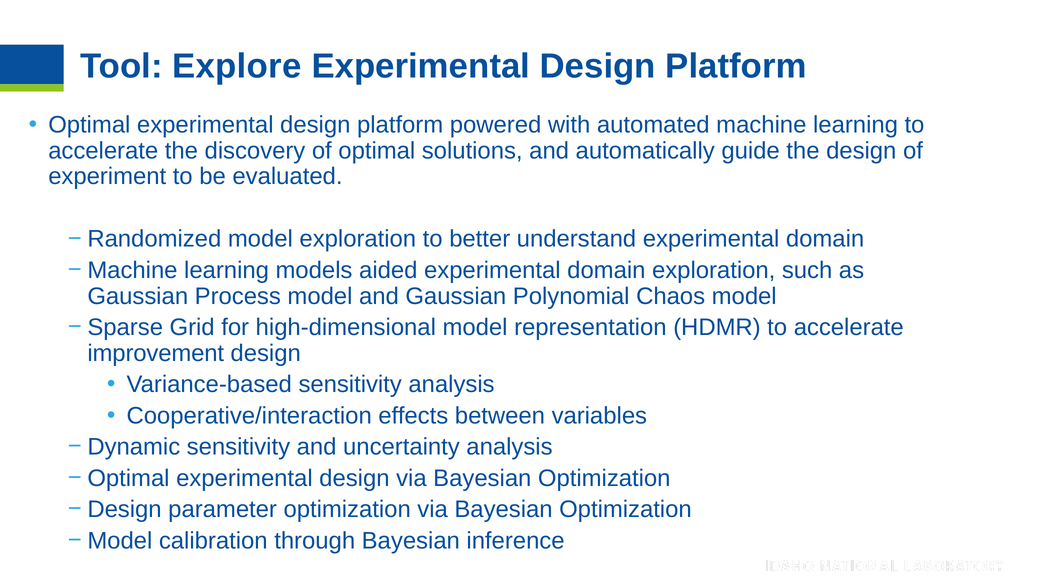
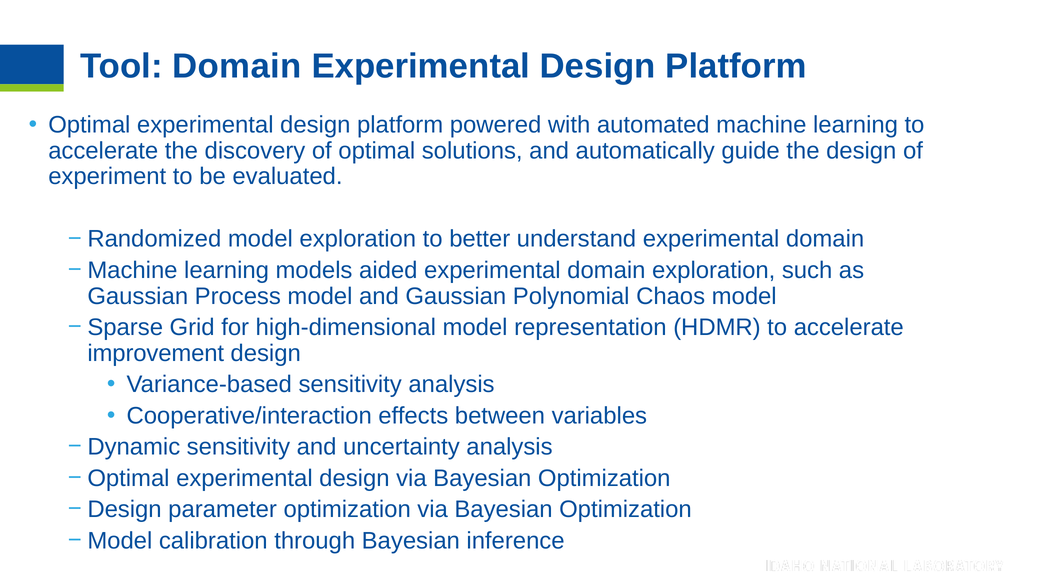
Tool Explore: Explore -> Domain (237, 66)
